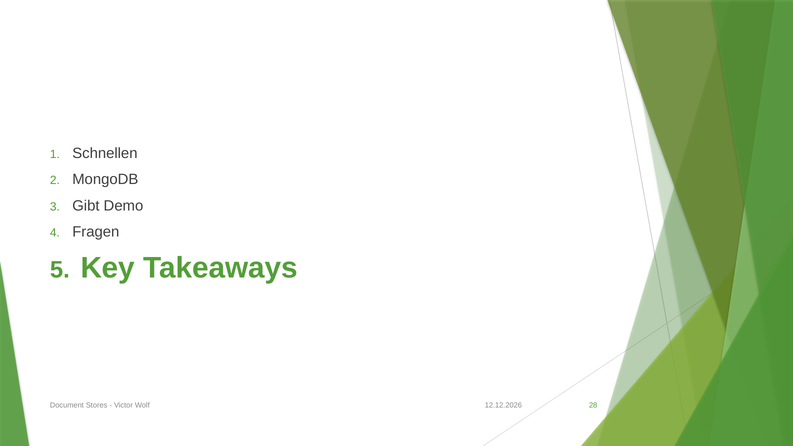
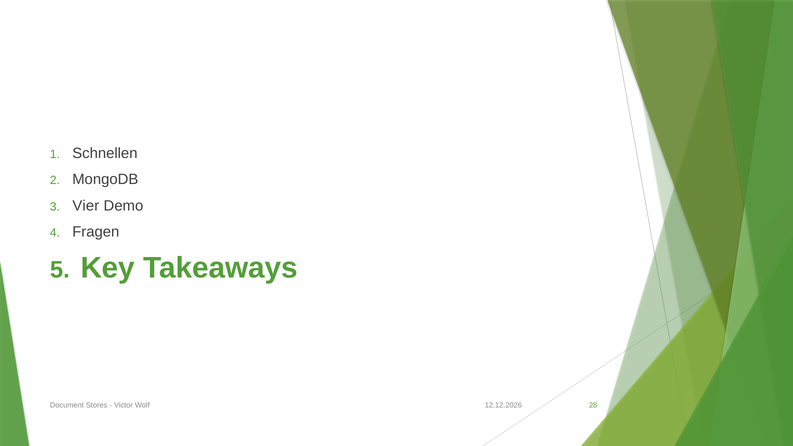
Gibt: Gibt -> Vier (86, 206)
